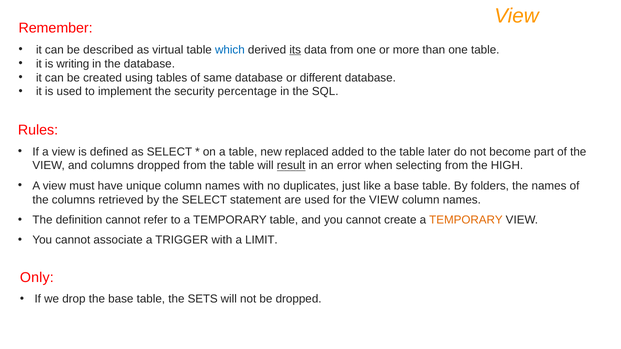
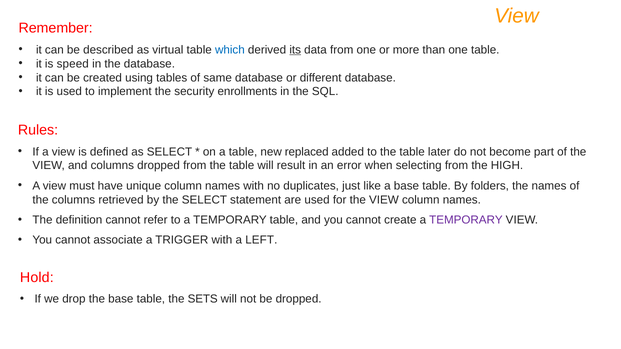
writing: writing -> speed (73, 64)
percentage: percentage -> enrollments (247, 92)
result underline: present -> none (291, 166)
TEMPORARY colour: orange -> purple (466, 220)
LIMIT: LIMIT -> LEFT (261, 240)
Only: Only -> Hold (37, 278)
